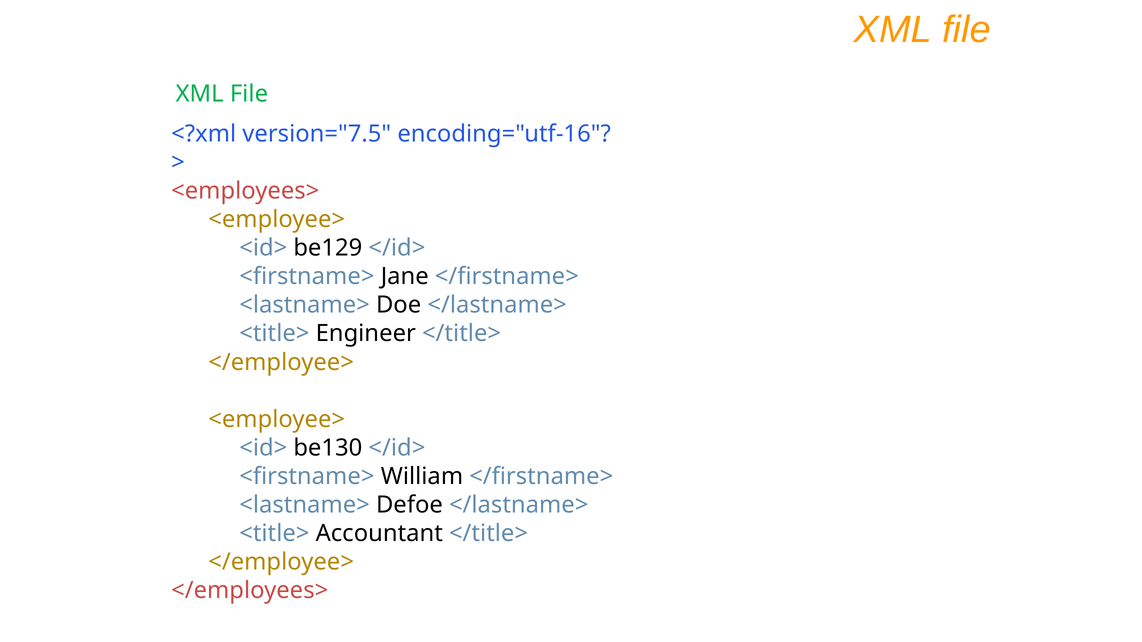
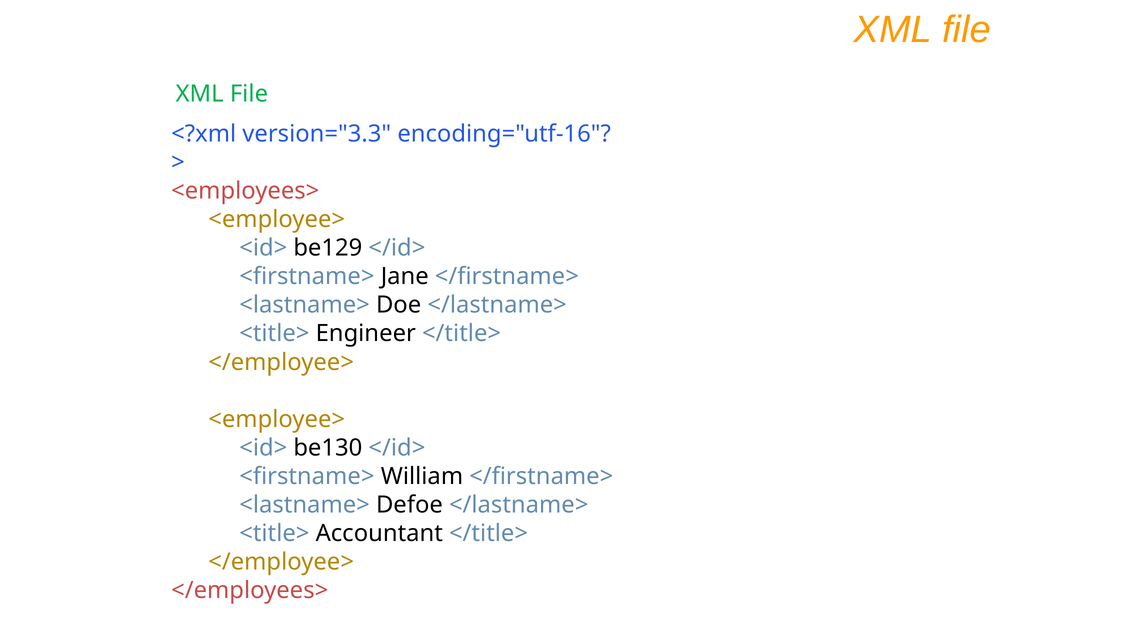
version="7.5: version="7.5 -> version="3.3 (317, 134)
